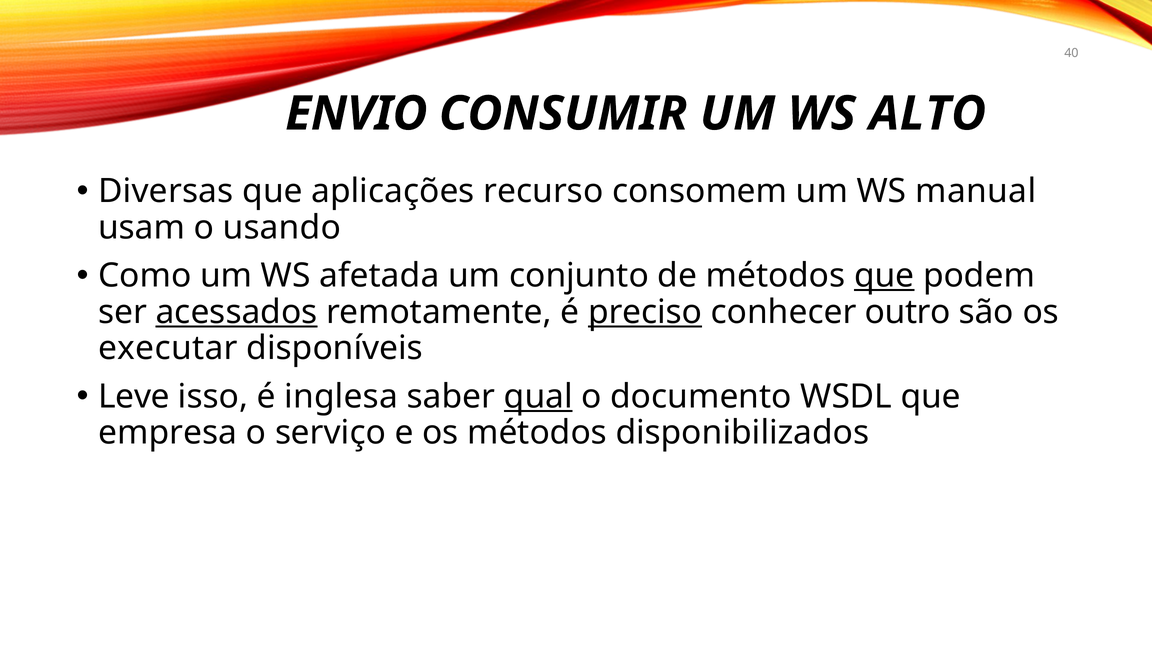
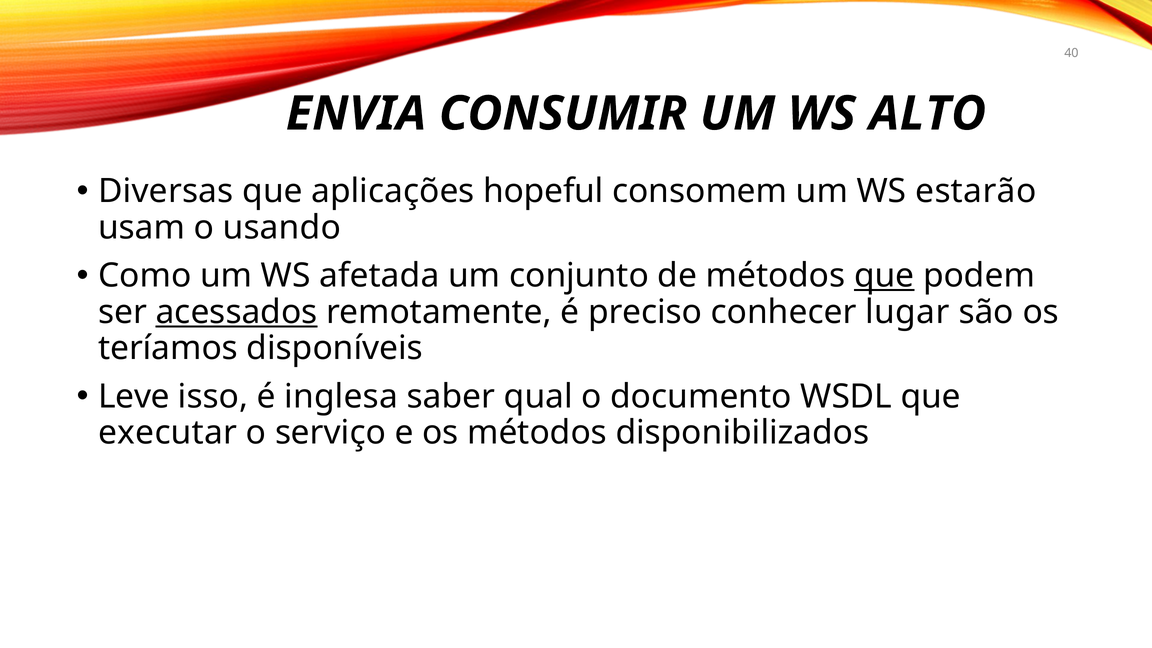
ENVIO: ENVIO -> ENVIA (356, 114)
recurso: recurso -> hopeful (543, 191)
manual: manual -> estarão (976, 191)
preciso underline: present -> none (645, 312)
outro: outro -> lugar (907, 312)
executar: executar -> teríamos (168, 348)
qual underline: present -> none (538, 396)
empresa: empresa -> executar (168, 433)
